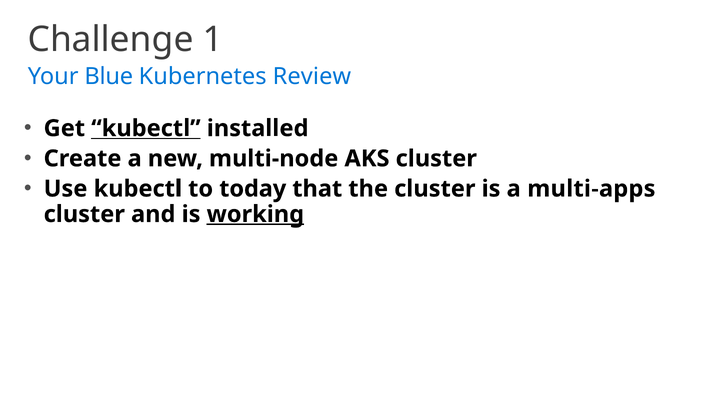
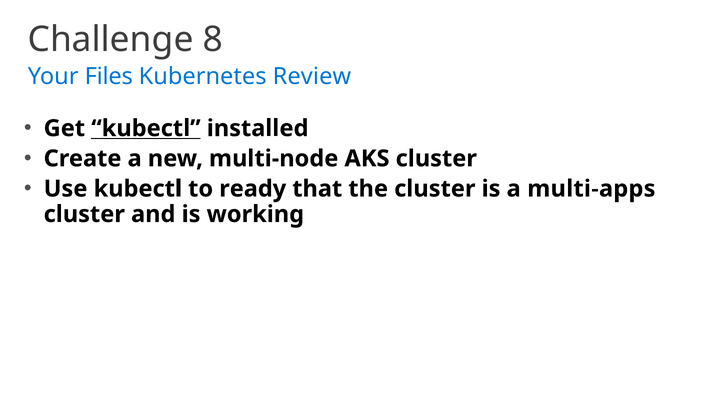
1: 1 -> 8 (213, 40)
Blue: Blue -> Files (109, 77)
today: today -> ready (253, 189)
working underline: present -> none (255, 214)
